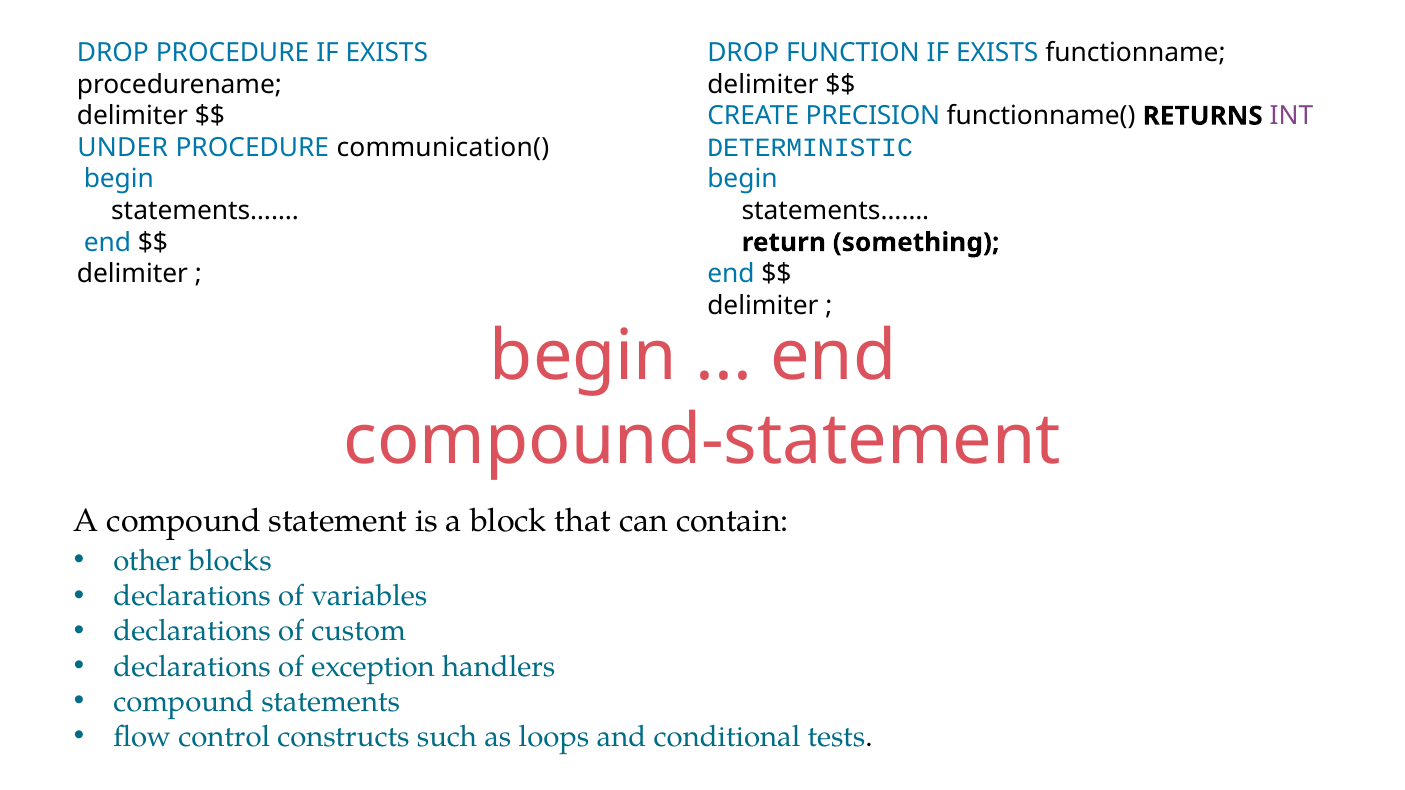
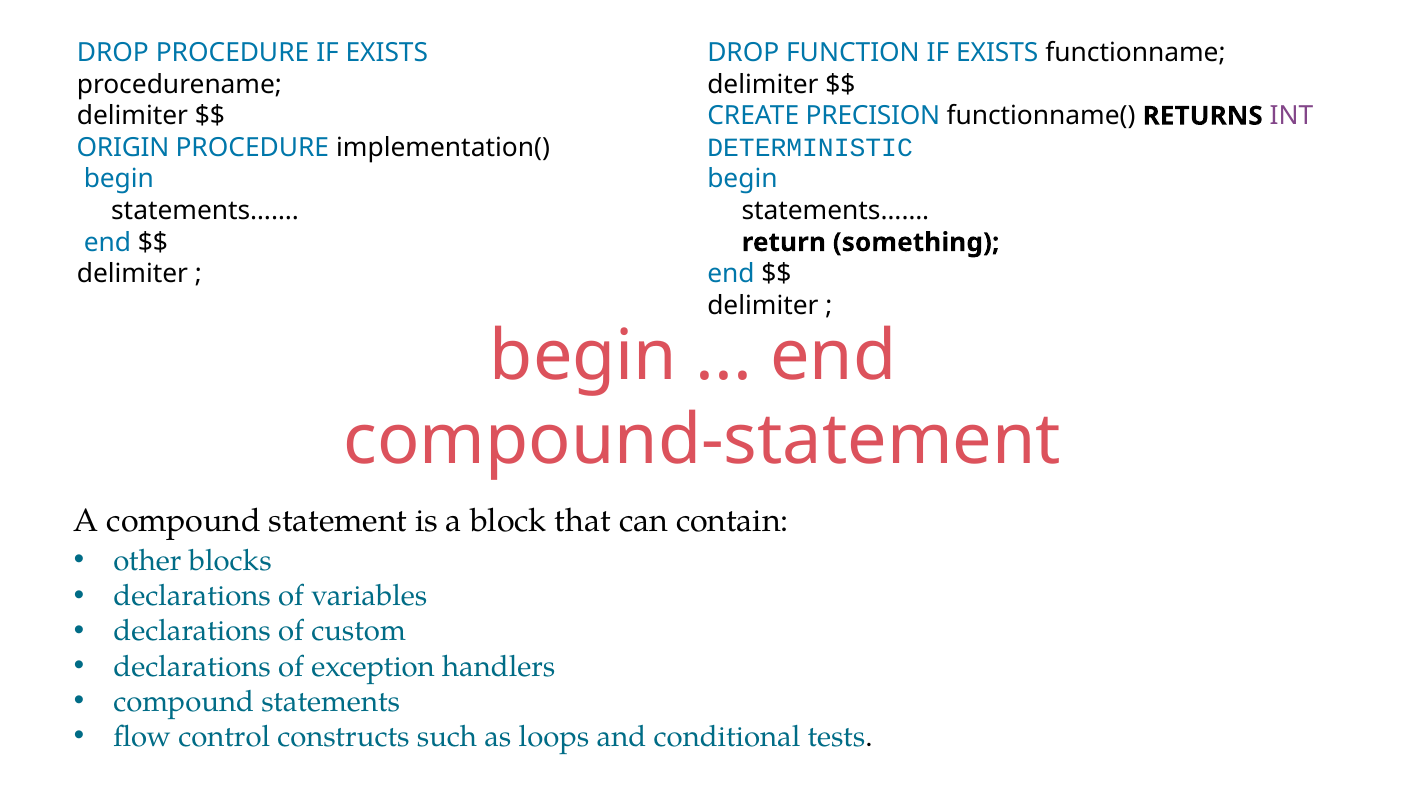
UNDER: UNDER -> ORIGIN (123, 148)
communication(: communication( -> implementation( (443, 148)
